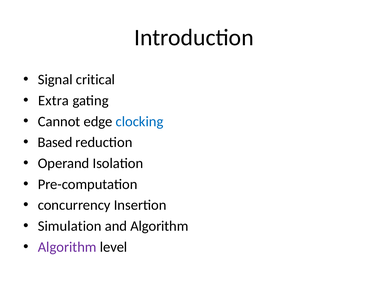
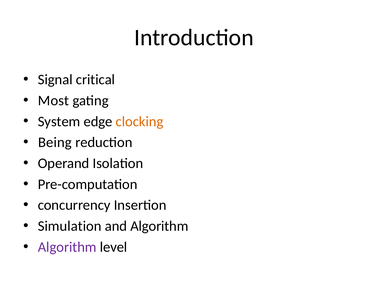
Extra: Extra -> Most (54, 101)
Cannot: Cannot -> System (59, 121)
clocking colour: blue -> orange (140, 121)
Based: Based -> Being (55, 142)
